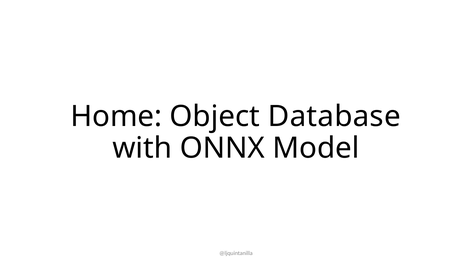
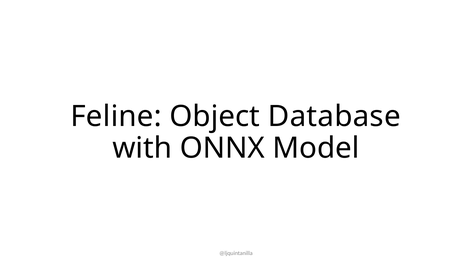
Home: Home -> Feline (116, 117)
